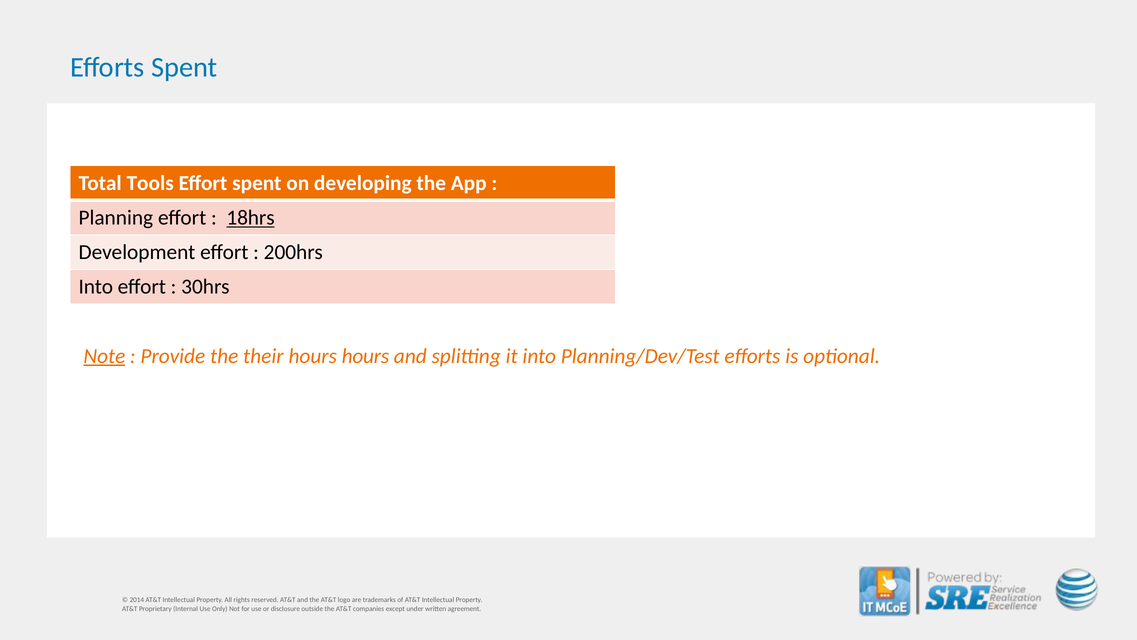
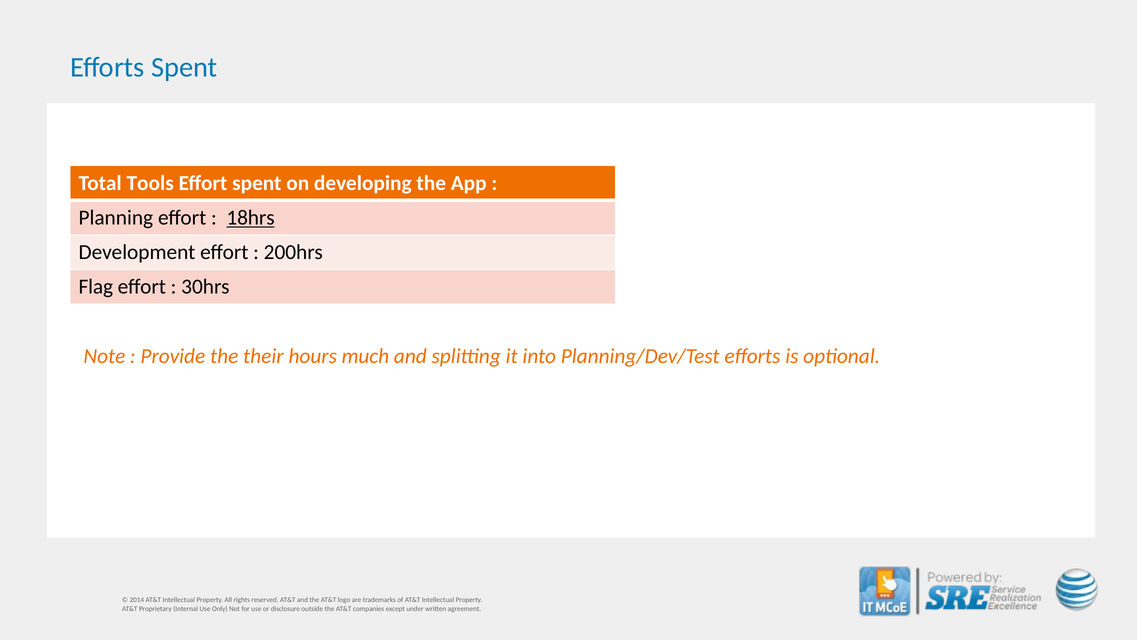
Into: Into -> Flag (96, 287)
Note underline: present -> none (104, 356)
hours hours: hours -> much (365, 356)
